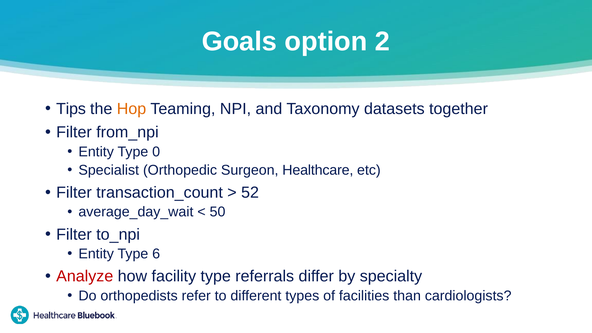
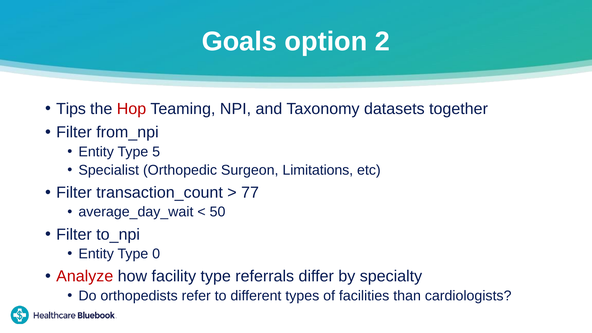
Hop colour: orange -> red (132, 109)
0: 0 -> 5 (156, 152)
Healthcare: Healthcare -> Limitations (318, 170)
52: 52 -> 77 (250, 193)
6: 6 -> 0 (156, 254)
